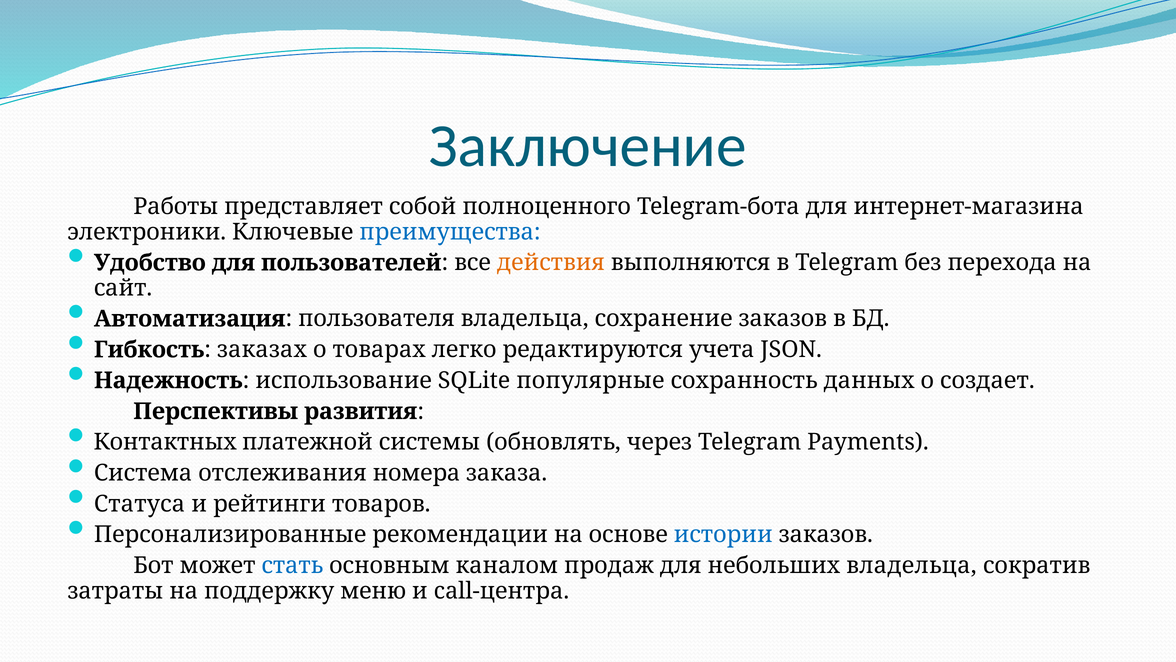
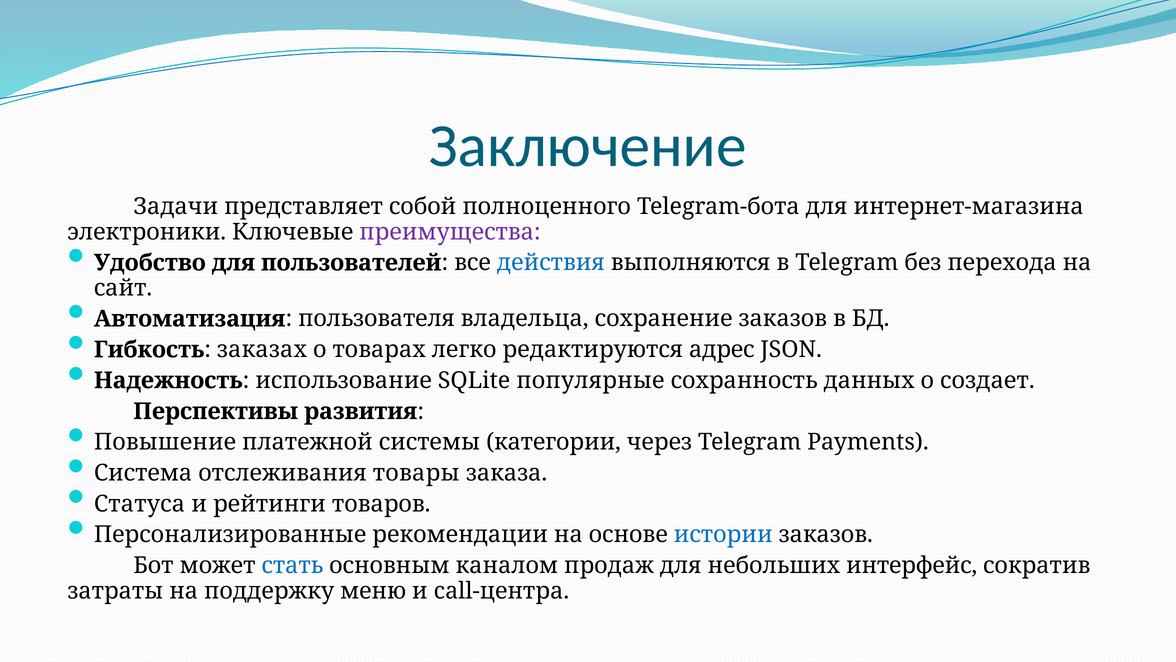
Работы: Работы -> Задачи (176, 207)
преимущества colour: blue -> purple (450, 232)
действия colour: orange -> blue (551, 263)
учета: учета -> адрес (722, 349)
Контактных: Контактных -> Повышение (165, 442)
обновлять: обновлять -> категории (554, 442)
номера: номера -> товары (416, 473)
небольших владельца: владельца -> интерфейс (912, 565)
